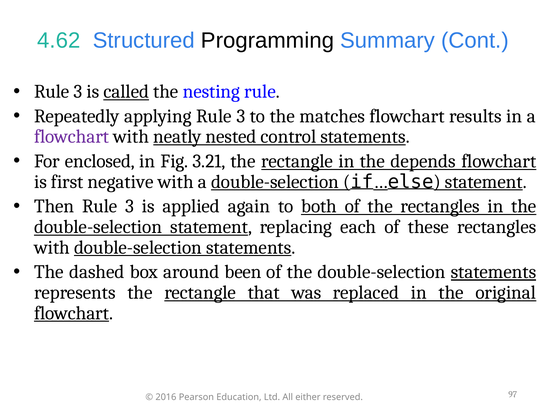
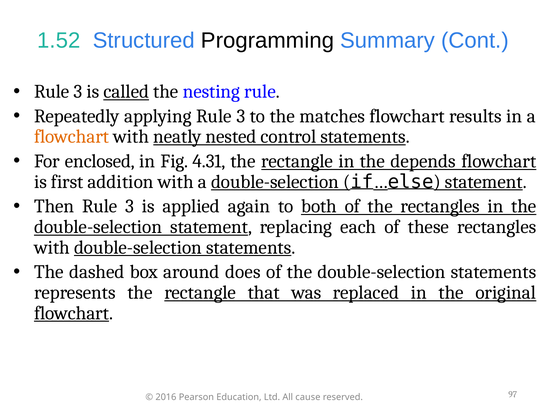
4.62: 4.62 -> 1.52 (59, 40)
flowchart colour: purple -> orange (72, 137)
3.21: 3.21 -> 4.31 (209, 161)
negative: negative -> addition (121, 182)
been: been -> does (243, 272)
statements underline: present -> none (494, 272)
either: either -> cause (308, 397)
